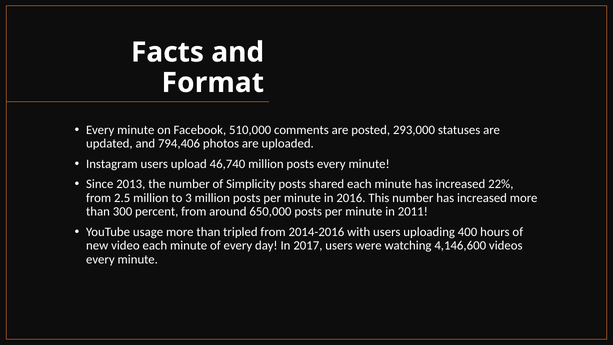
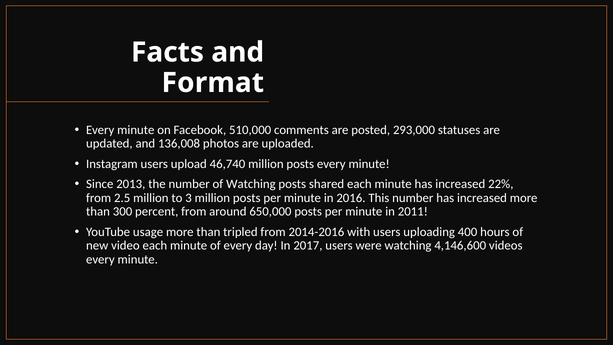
794,406: 794,406 -> 136,008 (179, 144)
of Simplicity: Simplicity -> Watching (251, 184)
